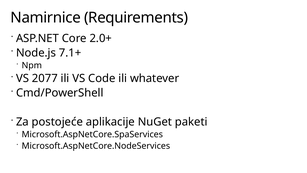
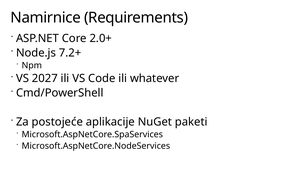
7.1+: 7.1+ -> 7.2+ (70, 53)
2077: 2077 -> 2027 (45, 78)
